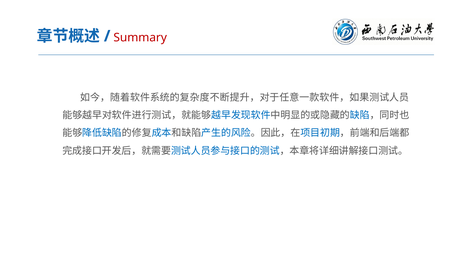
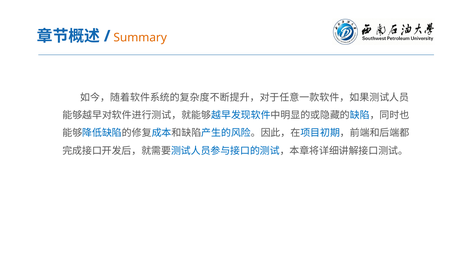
Summary colour: red -> orange (140, 37)
